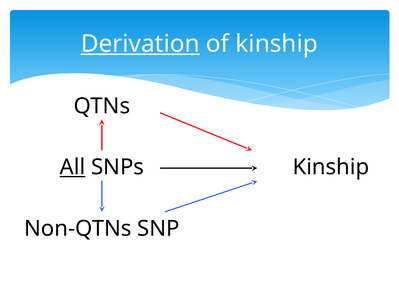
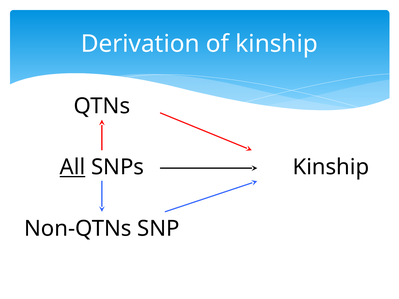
Derivation underline: present -> none (140, 44)
